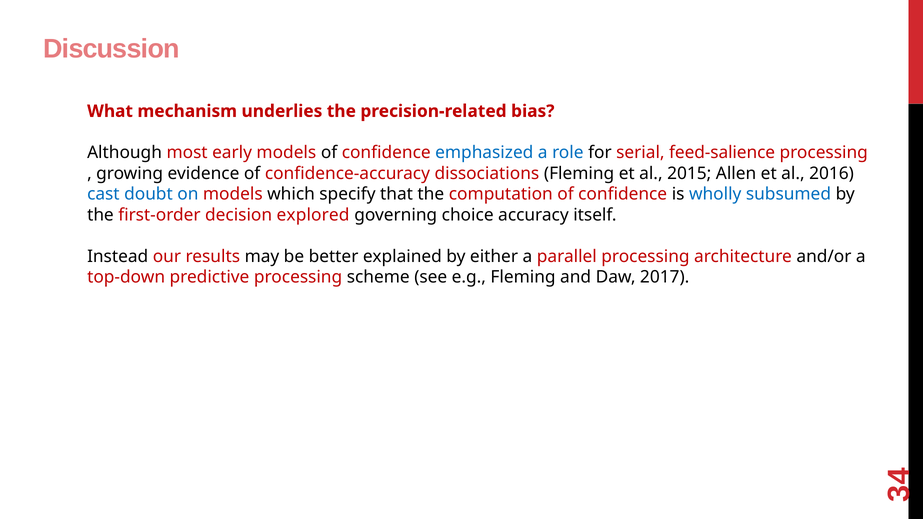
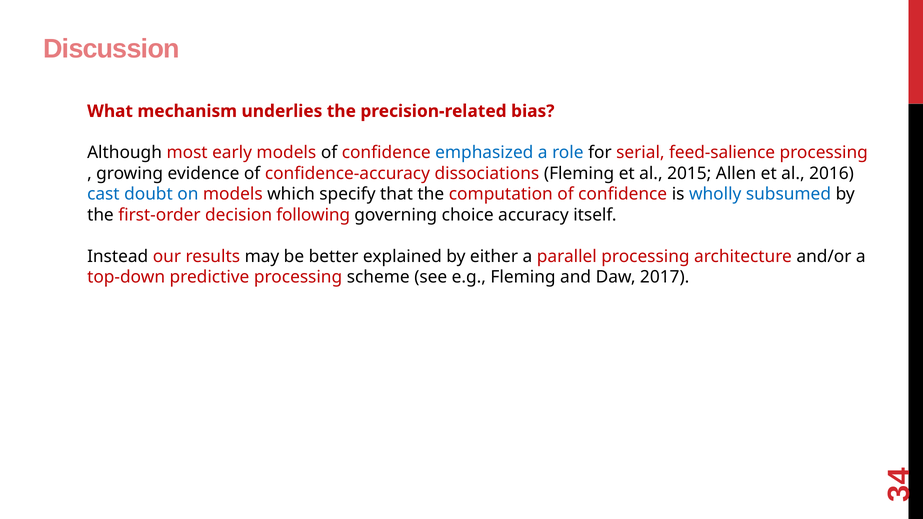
explored: explored -> following (313, 215)
